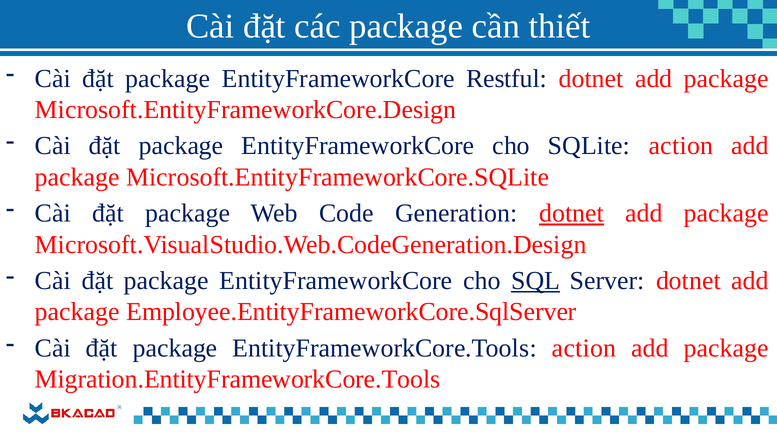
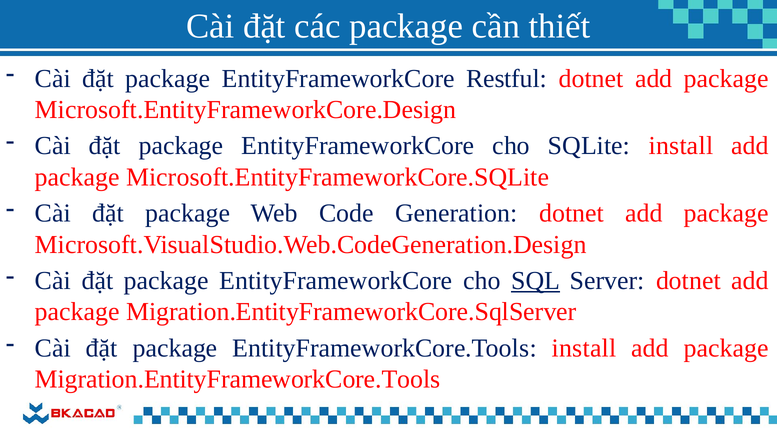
SQLite action: action -> install (681, 146)
dotnet underline: present -> none (572, 213)
Employee.EntityFrameworkCore.SqlServer: Employee.EntityFrameworkCore.SqlServer -> Migration.EntityFrameworkCore.SqlServer (351, 312)
EntityFrameworkCore.Tools action: action -> install (584, 348)
